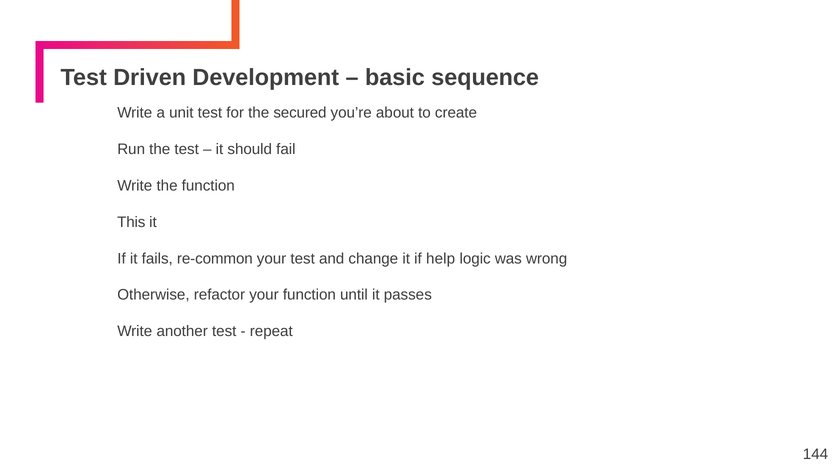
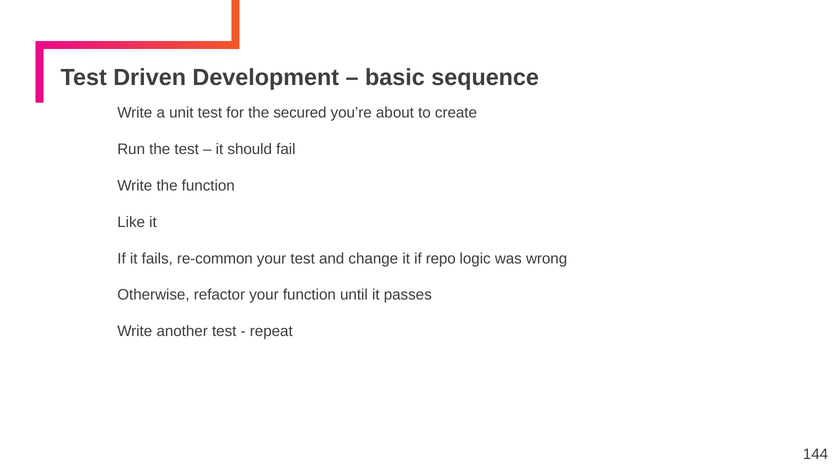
This: This -> Like (131, 222)
help: help -> repo (441, 259)
